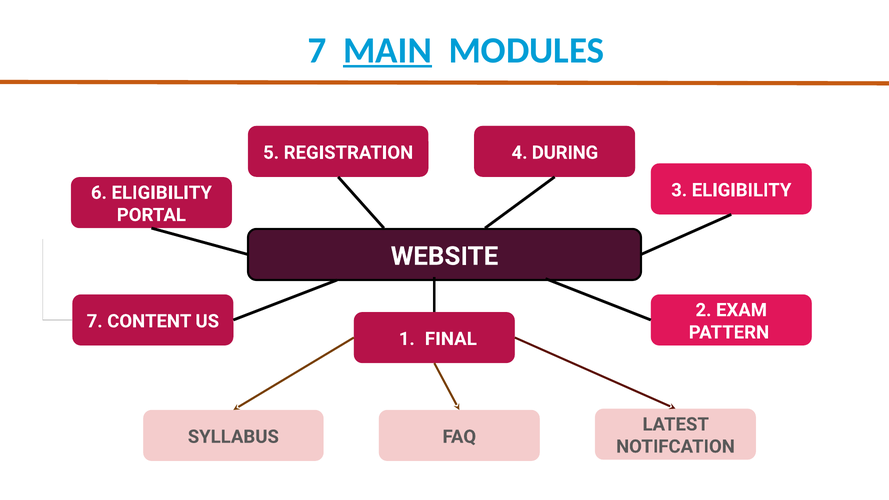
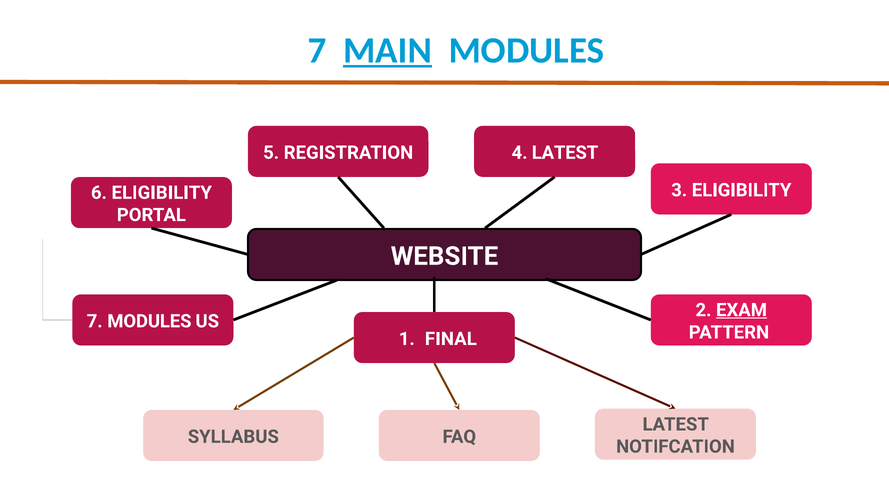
4 DURING: DURING -> LATEST (565, 153)
EXAM underline: none -> present (742, 310)
7 CONTENT: CONTENT -> MODULES (149, 321)
